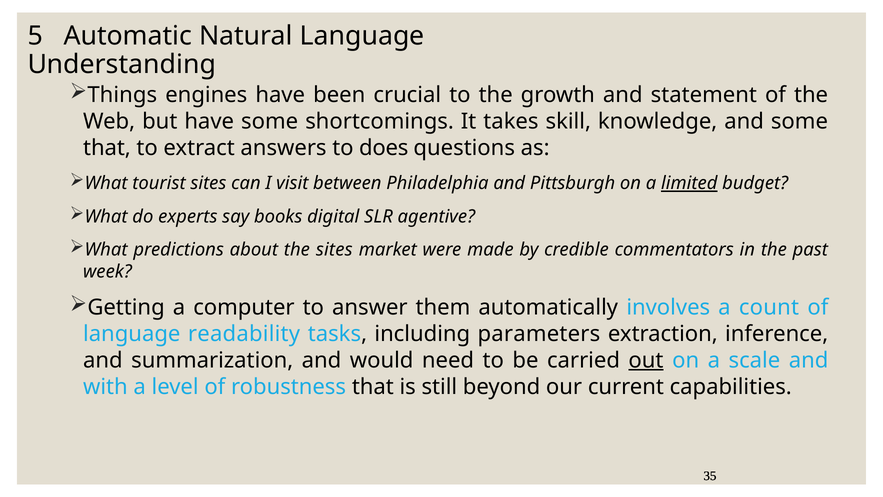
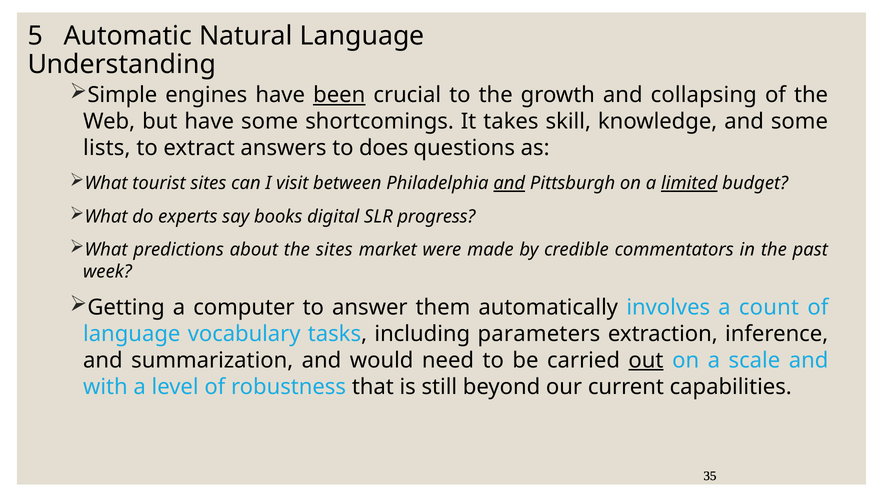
Things: Things -> Simple (122, 95)
been underline: none -> present (339, 95)
statement: statement -> collapsing (704, 95)
that: that -> lists (107, 148)
and underline: none -> present (509, 183)
agentive: agentive -> progress (436, 216)
readability: readability -> vocabulary (244, 334)
